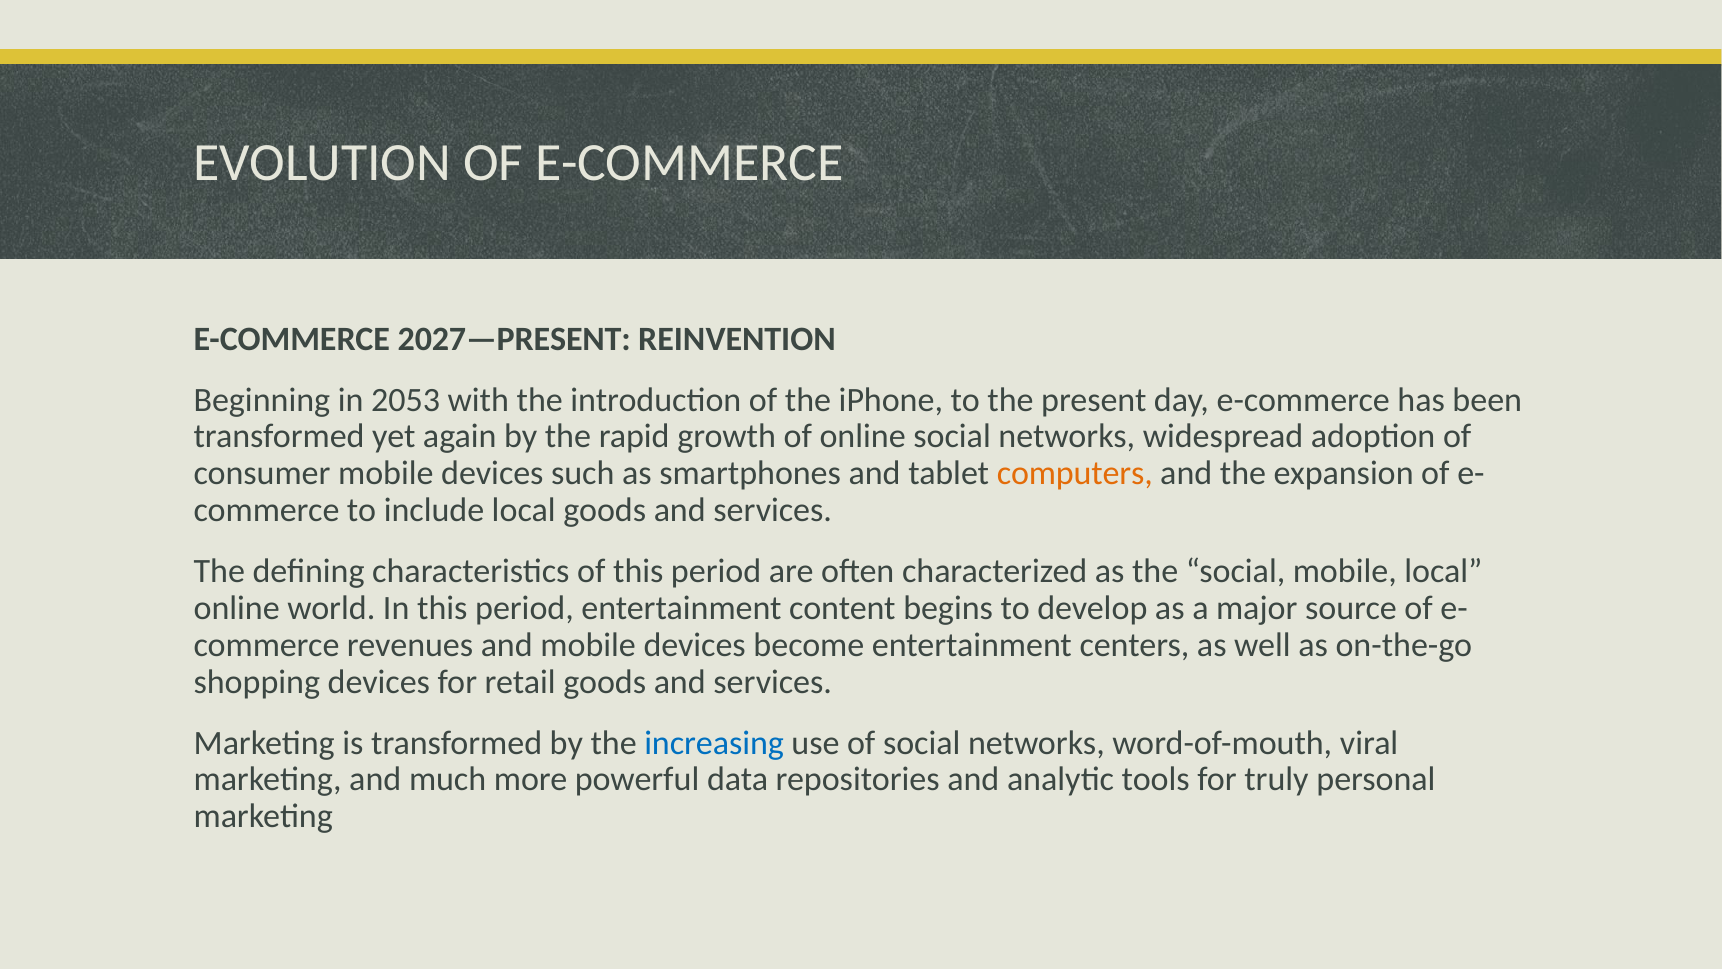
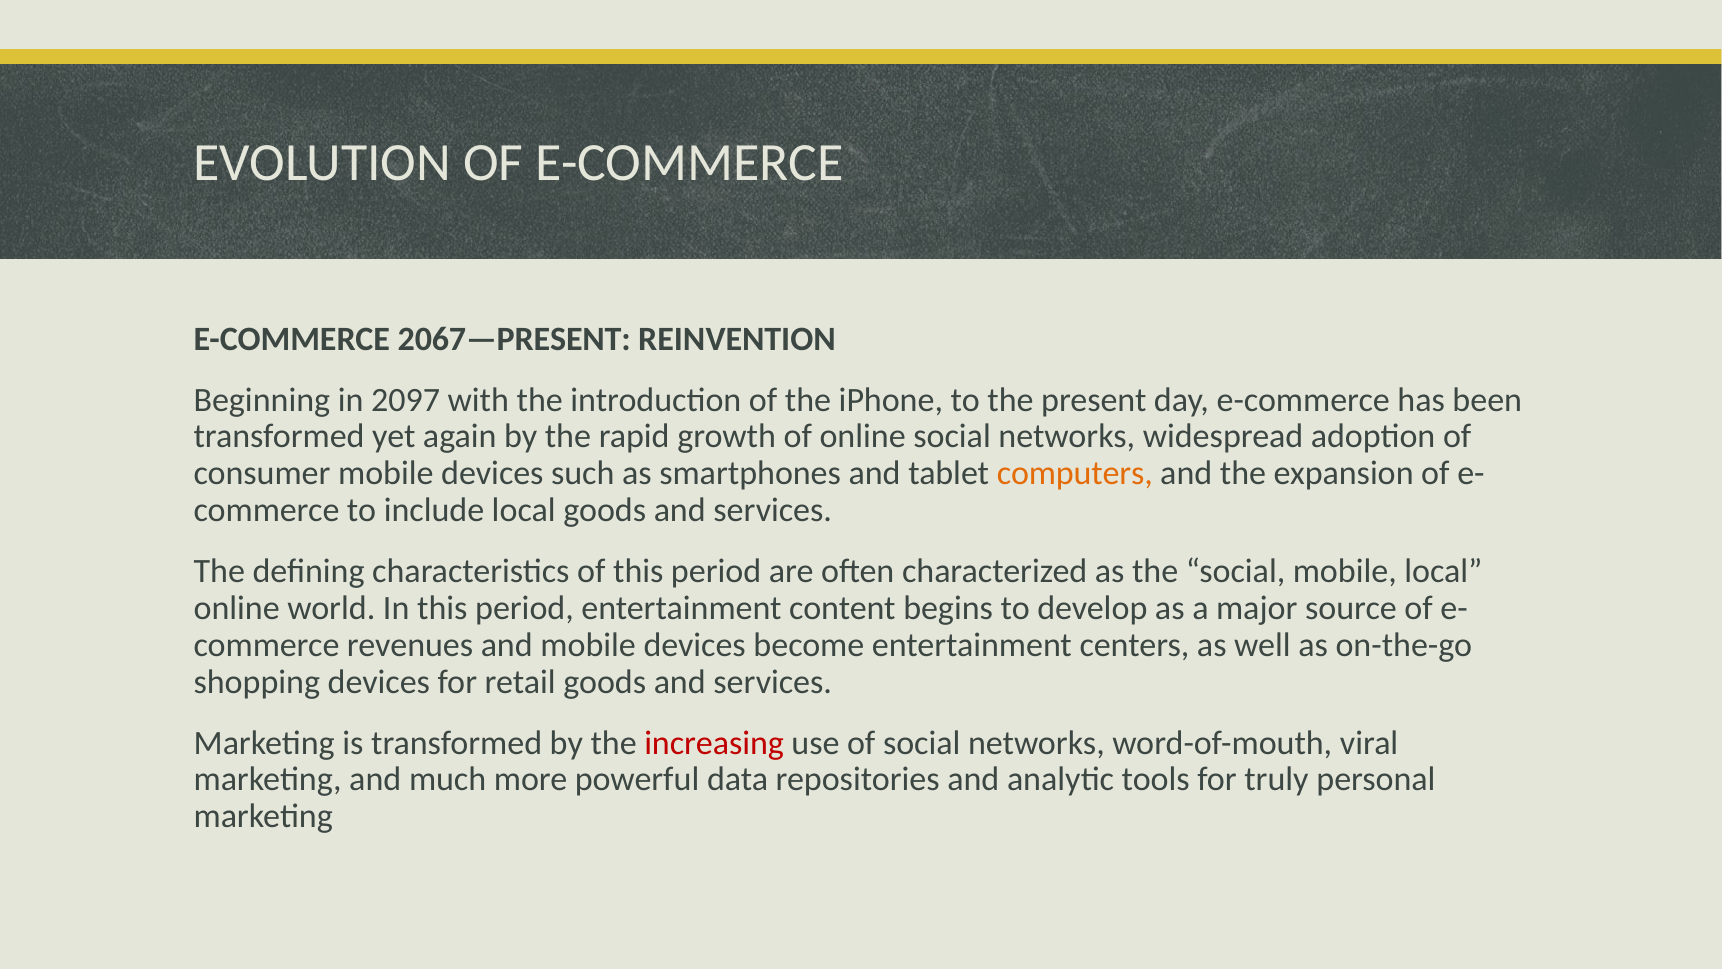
2027—PRESENT: 2027—PRESENT -> 2067—PRESENT (514, 339)
2053: 2053 -> 2097 (406, 400)
increasing colour: blue -> red (714, 743)
